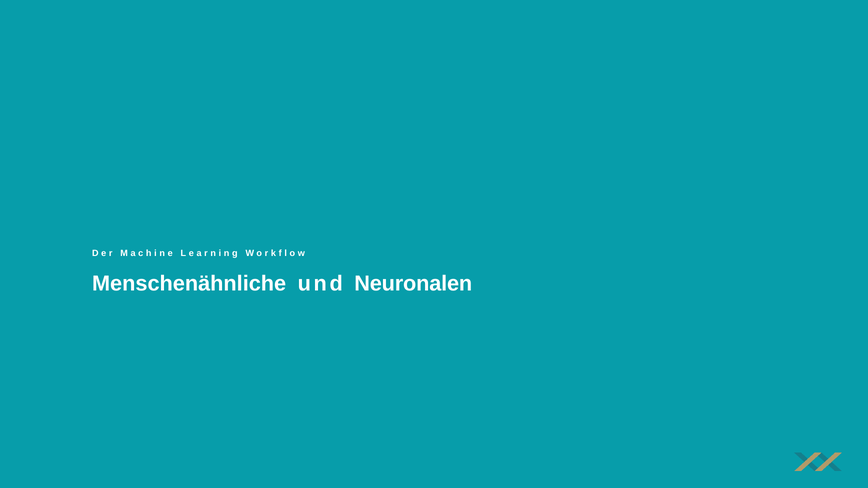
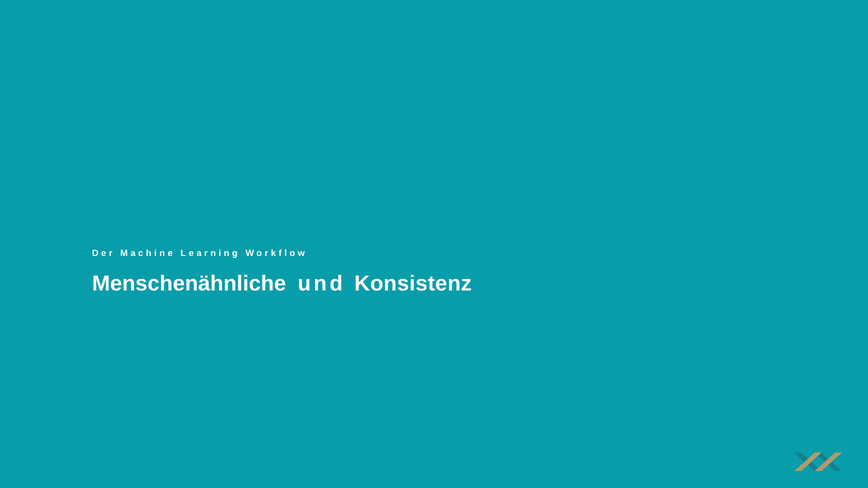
Neuronalen: Neuronalen -> Konsistenz (413, 284)
